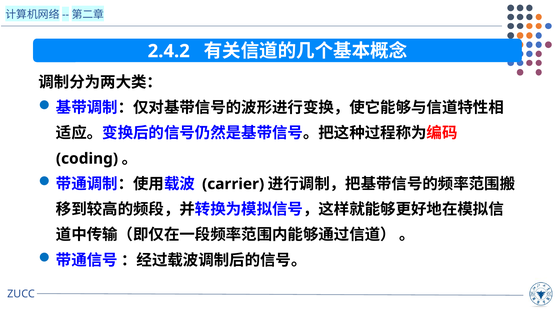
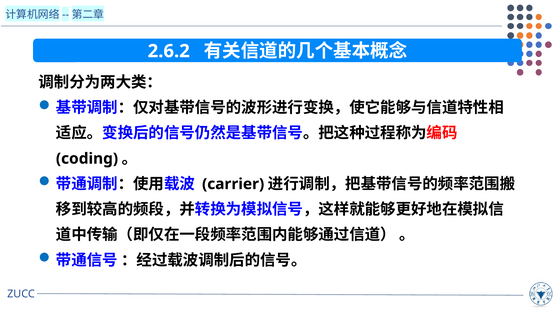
2.4.2: 2.4.2 -> 2.6.2 (169, 51)
